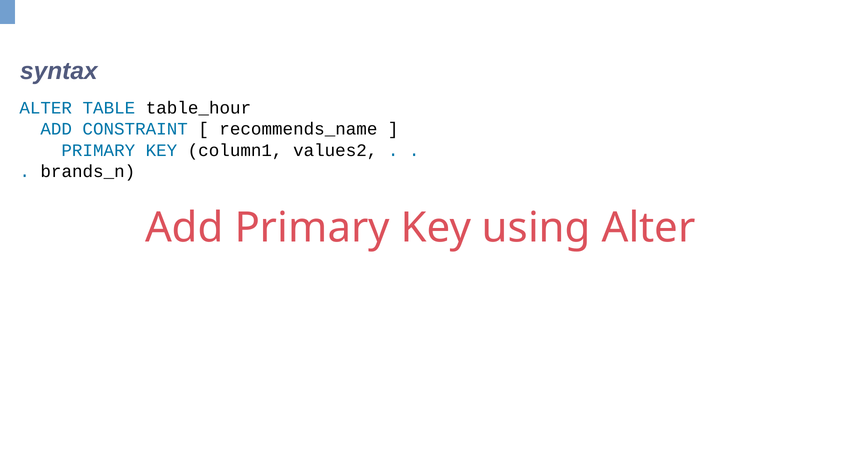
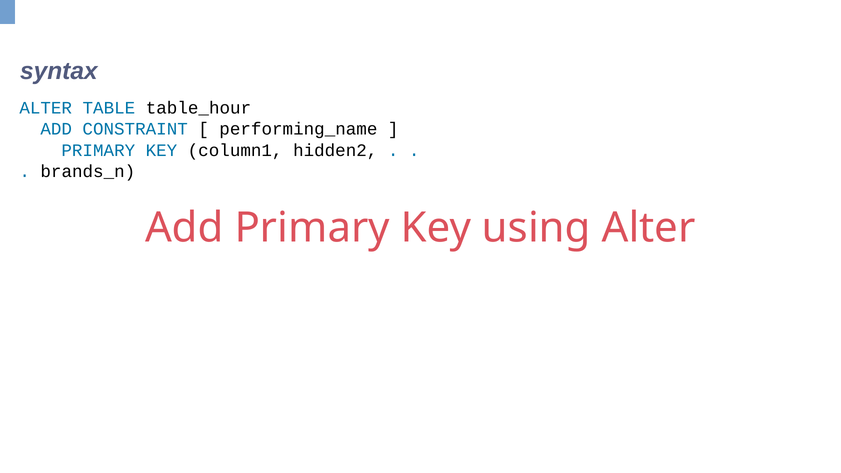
recommends_name: recommends_name -> performing_name (298, 129)
values2: values2 -> hidden2 (335, 150)
